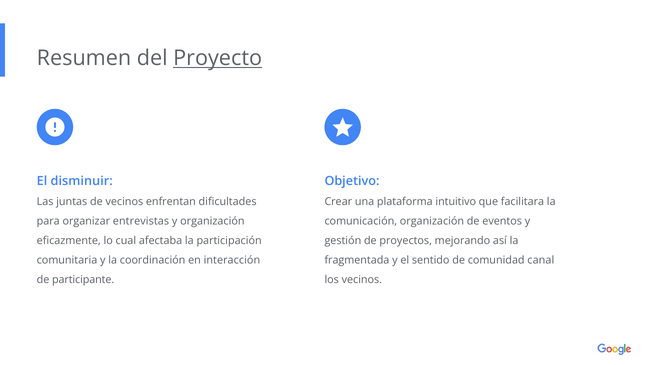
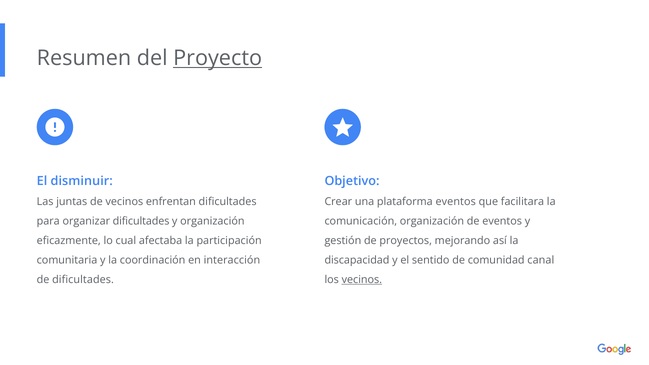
plataforma intuitivo: intuitivo -> eventos (456, 202)
organizar entrevistas: entrevistas -> dificultades (141, 221)
fragmentada: fragmentada -> discapacidad (357, 260)
de participante: participante -> dificultades (83, 280)
vecinos underline: none -> present (362, 280)
